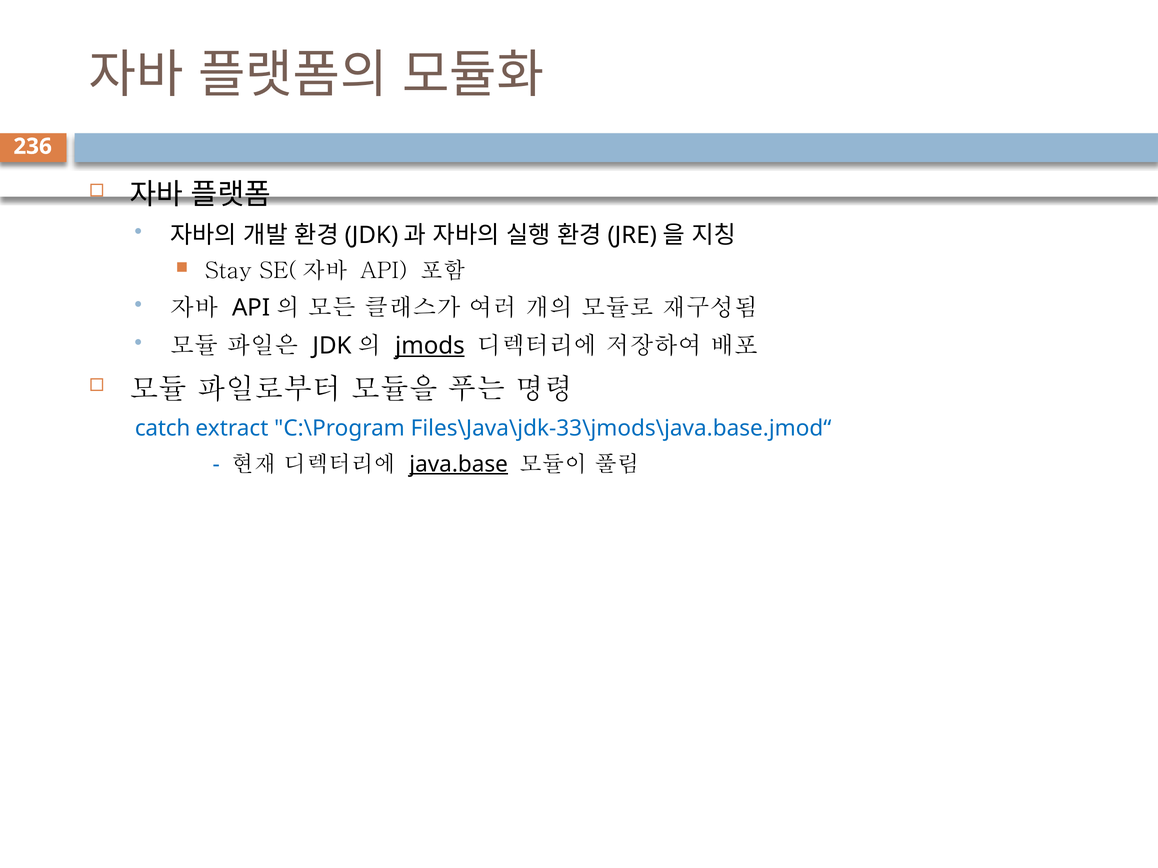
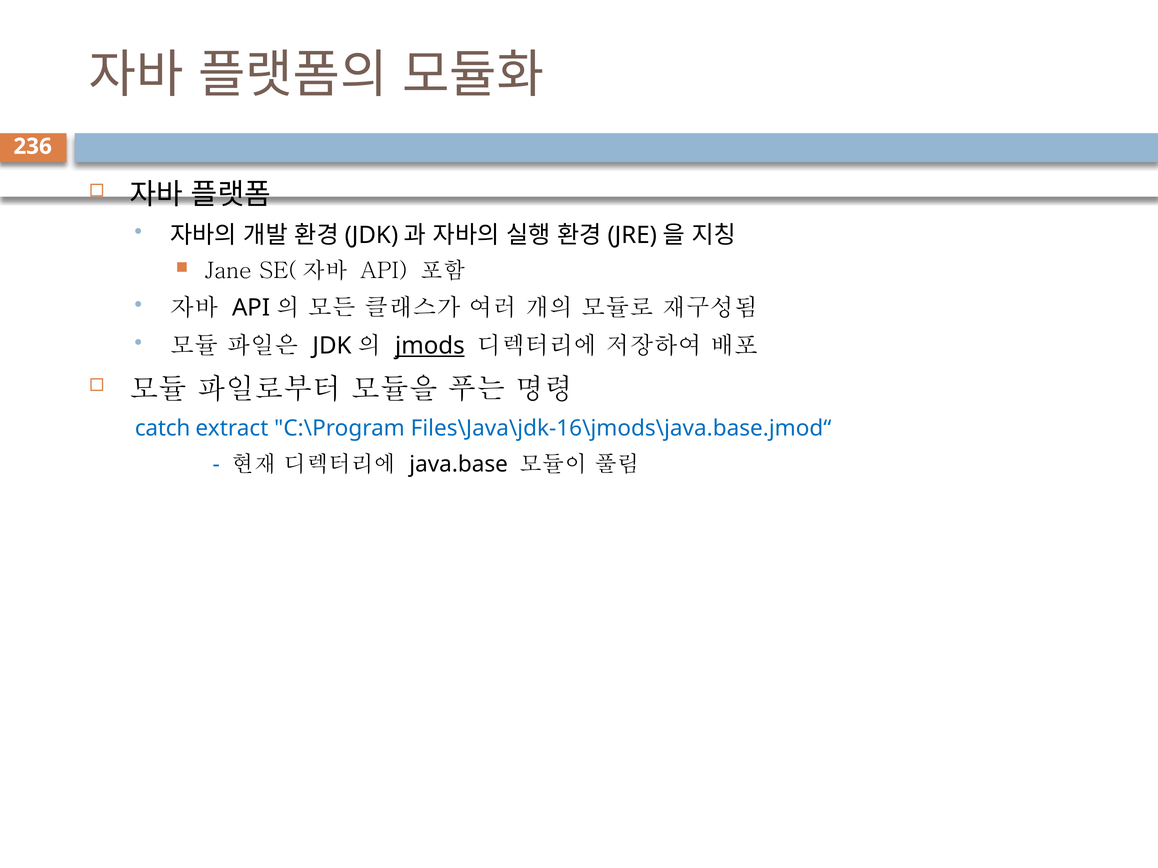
Stay: Stay -> Jane (228, 271)
Files\Java\jdk-33\jmods\java.base.jmod“: Files\Java\jdk-33\jmods\java.base.jmod“ -> Files\Java\jdk-16\jmods\java.base.jmod“ (621, 429)
java.base underline: present -> none (459, 464)
